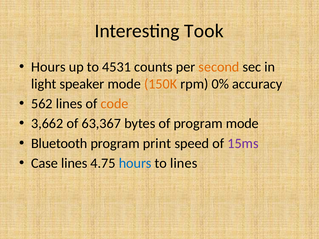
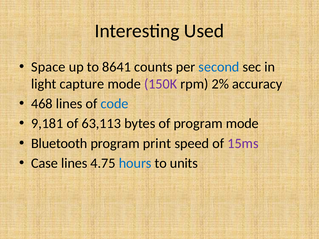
Took: Took -> Used (204, 31)
Hours: Hours -> Space (48, 67)
4531: 4531 -> 8641 (117, 67)
second colour: orange -> blue (219, 67)
speaker: speaker -> capture (82, 84)
150K colour: orange -> purple (161, 84)
0%: 0% -> 2% (220, 84)
562: 562 -> 468 (42, 104)
code colour: orange -> blue (115, 104)
3,662: 3,662 -> 9,181 (47, 124)
63,367: 63,367 -> 63,113 (101, 124)
to lines: lines -> units (184, 163)
